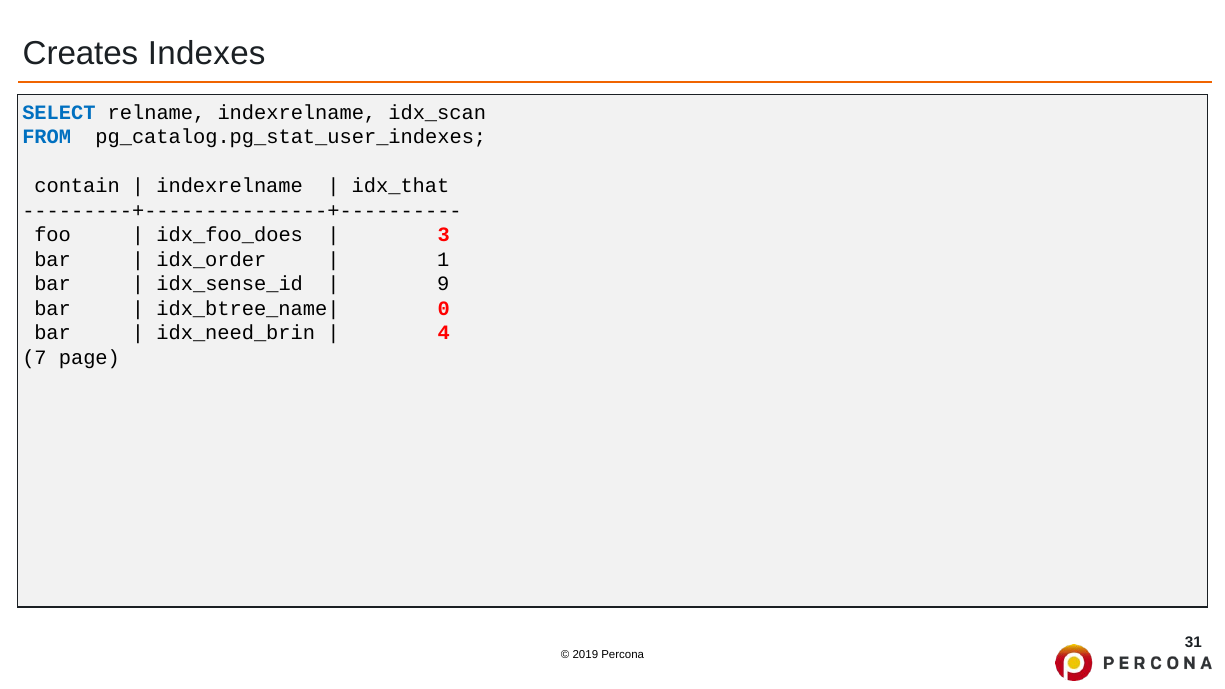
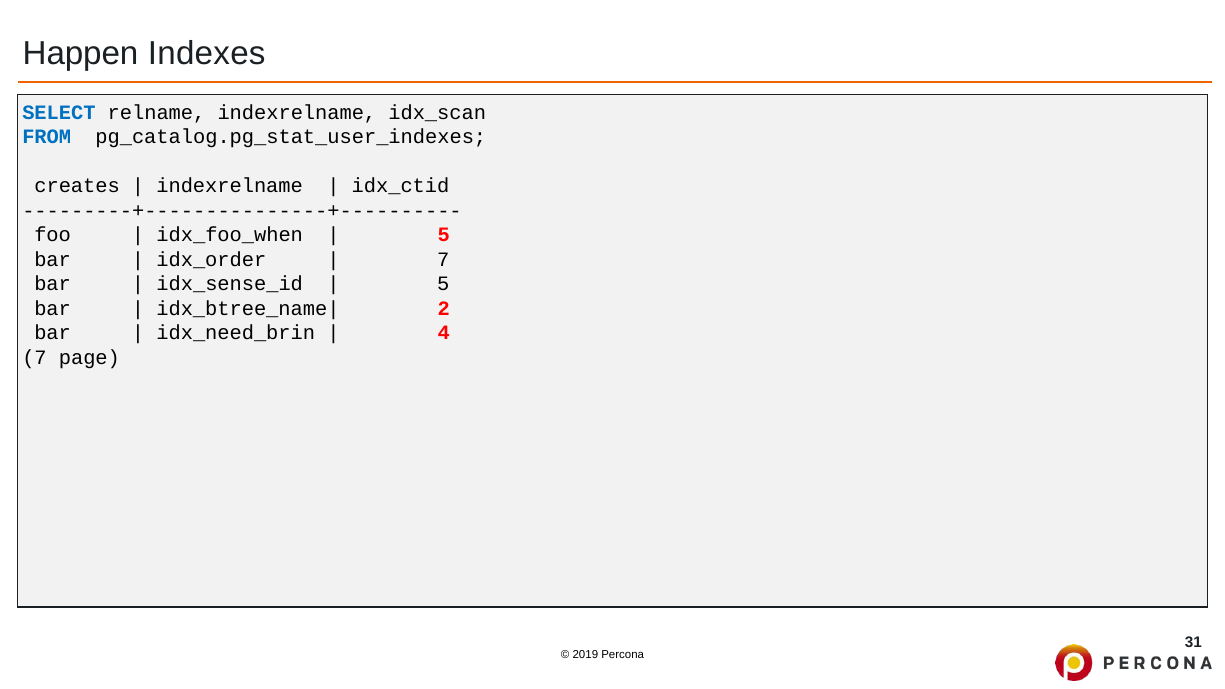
Creates: Creates -> Happen (80, 54)
contain: contain -> creates (77, 186)
idx_that: idx_that -> idx_ctid (401, 186)
idx_foo_does: idx_foo_does -> idx_foo_when (230, 235)
3: 3 -> 5 (444, 235)
1: 1 -> 7 (443, 259)
9: 9 -> 5 (443, 284)
0: 0 -> 2 (444, 308)
